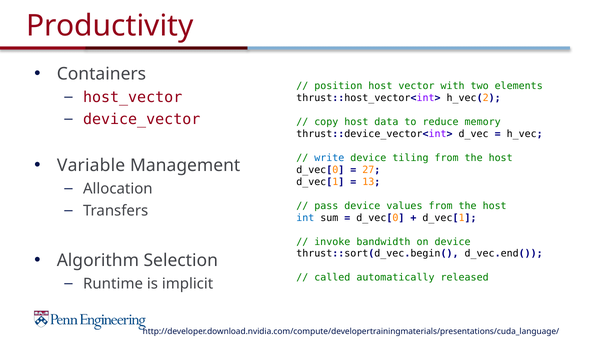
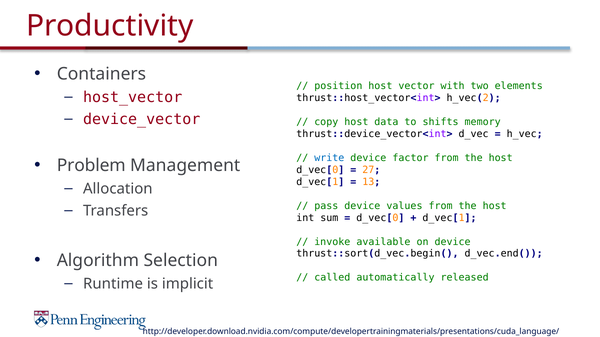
reduce: reduce -> shifts (441, 122)
tiling: tiling -> factor (411, 158)
Variable: Variable -> Problem (91, 166)
int colour: blue -> black (305, 218)
bandwidth: bandwidth -> available (383, 242)
